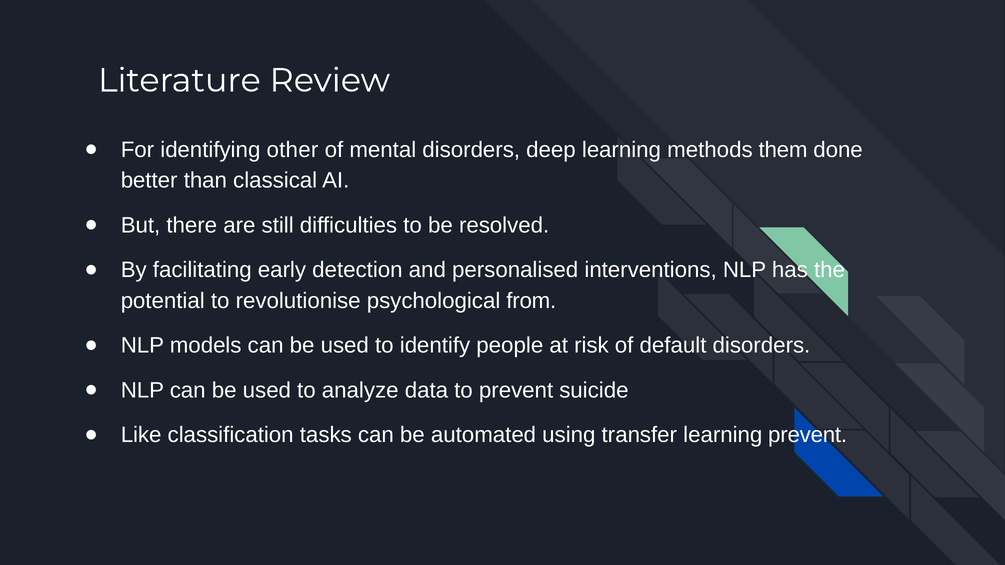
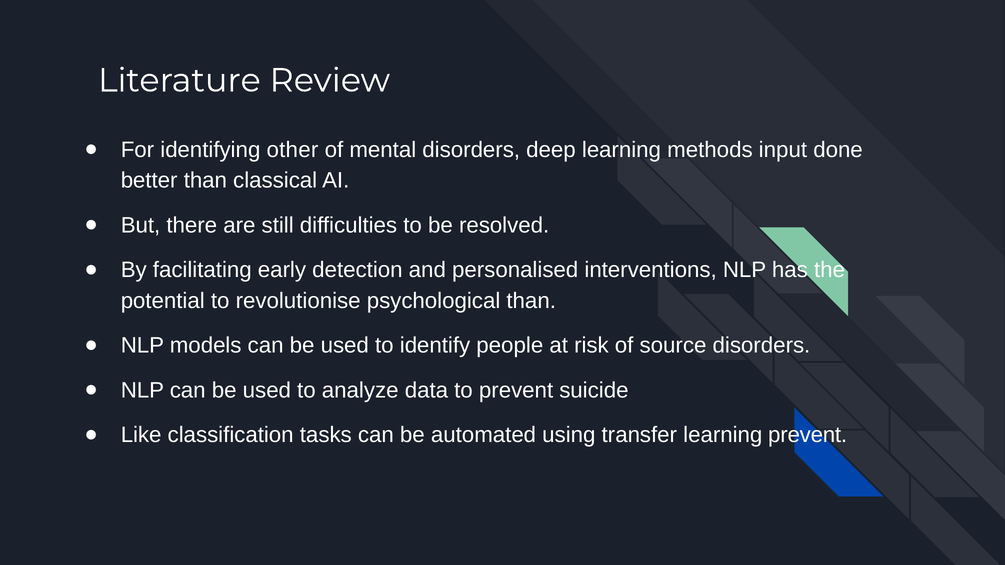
them: them -> input (783, 150)
psychological from: from -> than (531, 301)
default: default -> source (673, 346)
